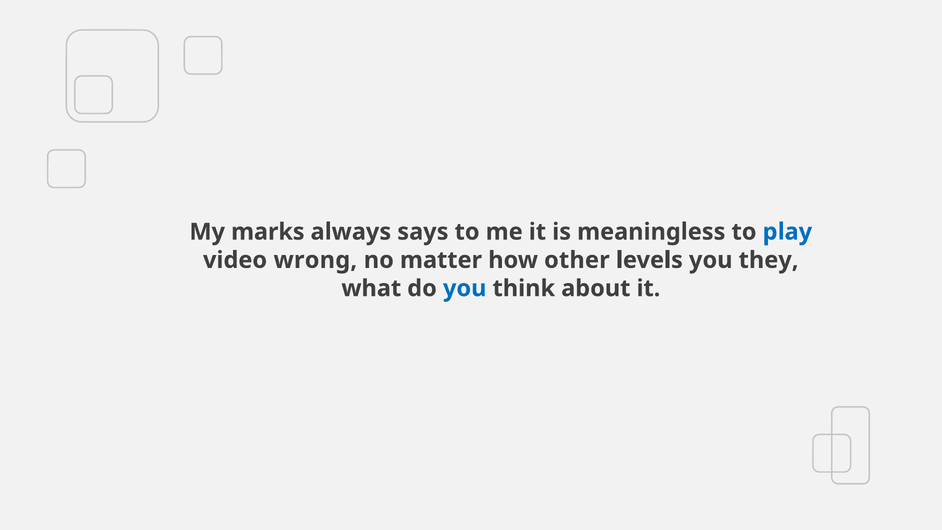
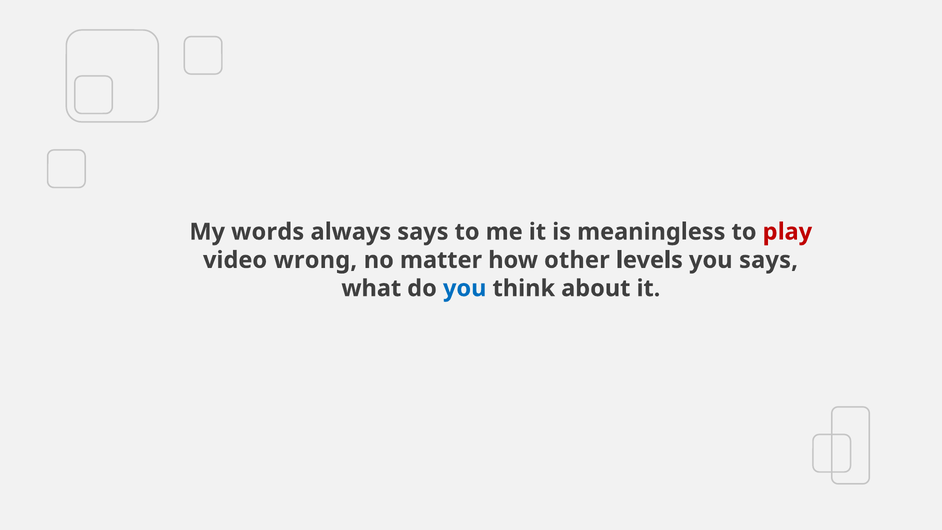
marks: marks -> words (268, 232)
play colour: blue -> red (787, 232)
you they: they -> says (768, 260)
